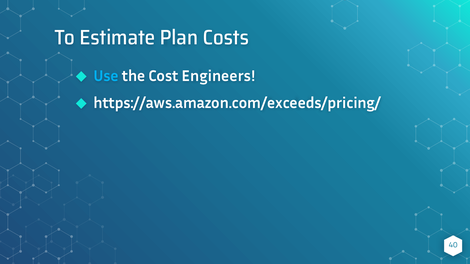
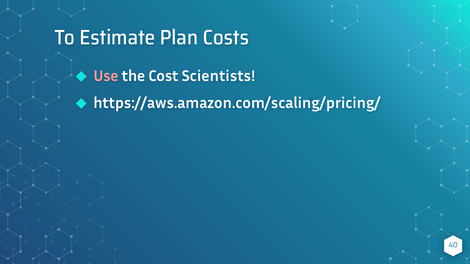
Use colour: light blue -> pink (106, 76)
Engineers: Engineers -> Scientists (219, 76)
https://aws.amazon.com/exceeds/pricing/: https://aws.amazon.com/exceeds/pricing/ -> https://aws.amazon.com/scaling/pricing/ (237, 103)
